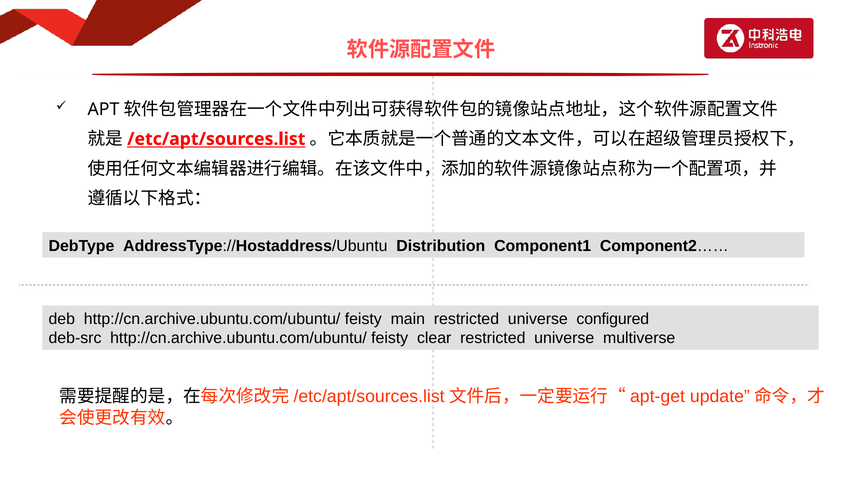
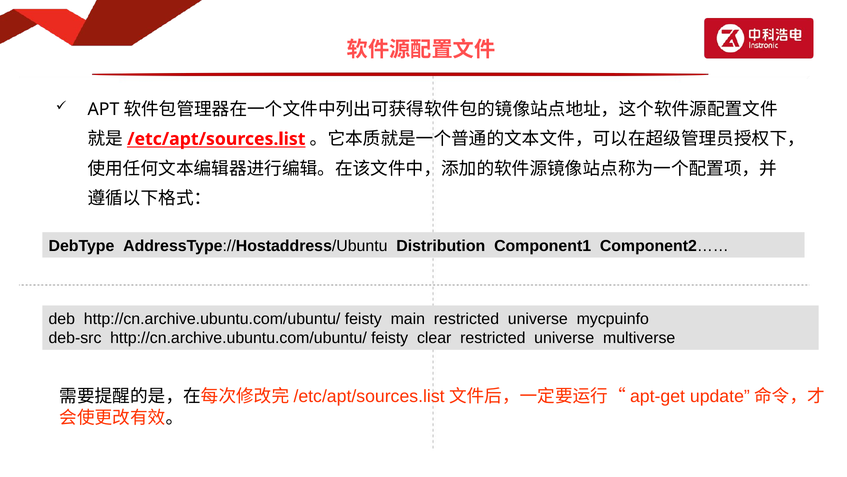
configured: configured -> mycpuinfo (613, 319)
